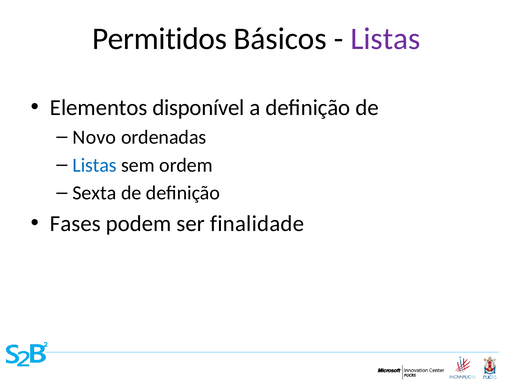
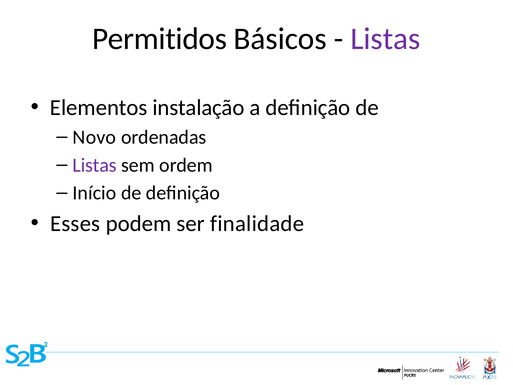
disponível: disponível -> instalação (198, 108)
Listas colour: blue -> purple (95, 165)
Sexta: Sexta -> Início (94, 193)
Fases: Fases -> Esses (75, 223)
